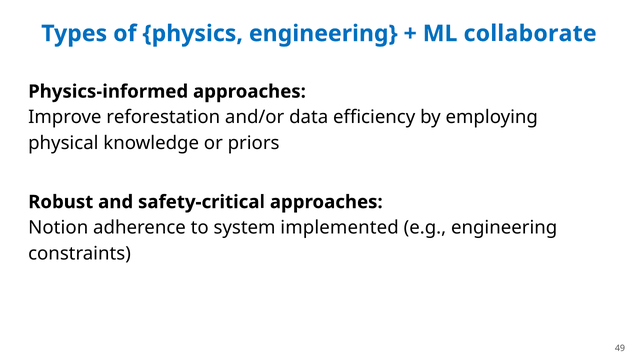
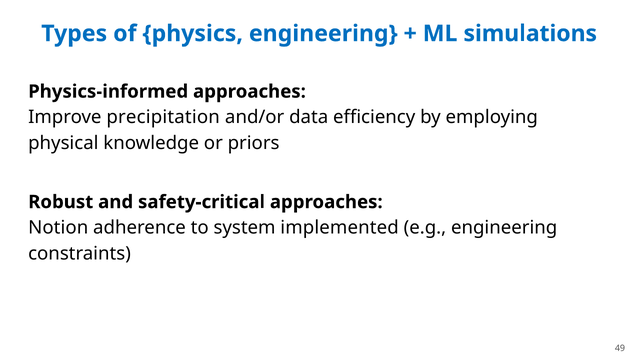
collaborate: collaborate -> simulations (530, 34)
reforestation: reforestation -> precipitation (163, 117)
